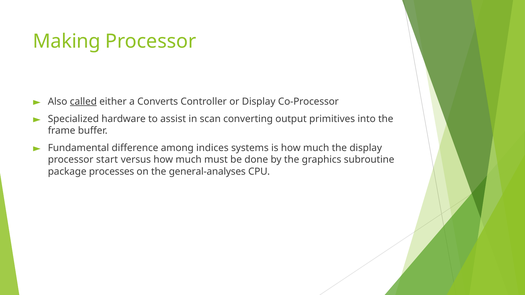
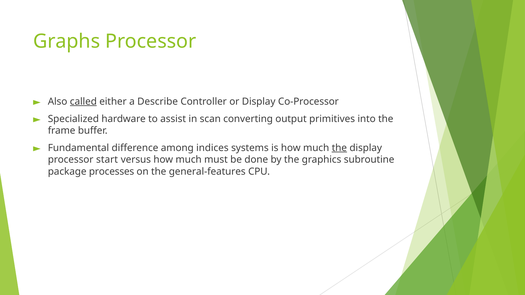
Making: Making -> Graphs (67, 41)
Converts: Converts -> Describe (158, 102)
the underline: none -> present (339, 148)
general-analyses: general-analyses -> general-features (207, 172)
